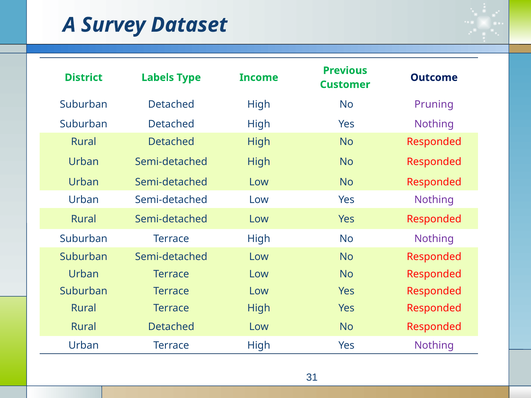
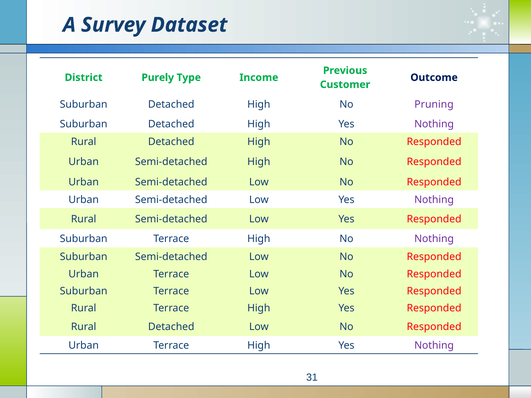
Labels: Labels -> Purely (158, 78)
